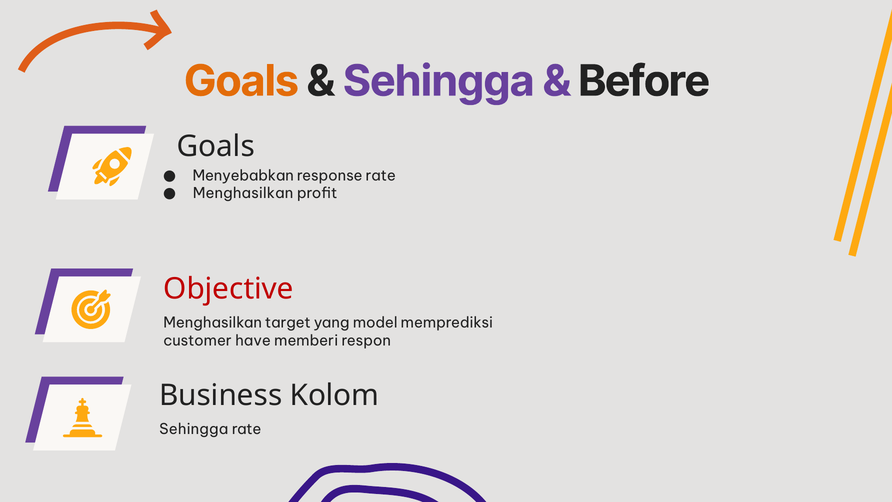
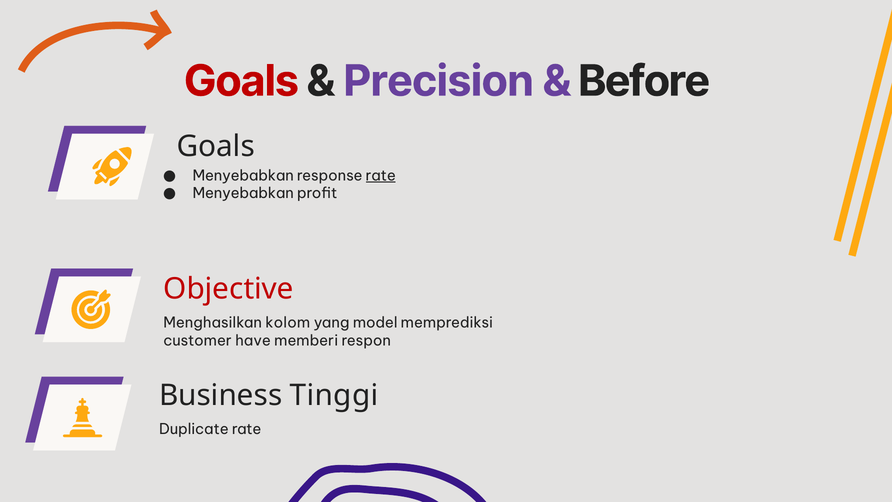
Goals colour: orange -> red (241, 81)
Sehingga: Sehingga -> Precision (439, 81)
rate underline: none -> present (381, 176)
Menghasilkan: Menghasilkan -> Menyebabkan (243, 193)
target: target -> kolom (288, 323)
Kolom: Kolom -> Tinggi (334, 395)
Sehingga: Sehingga -> Duplicate (194, 429)
